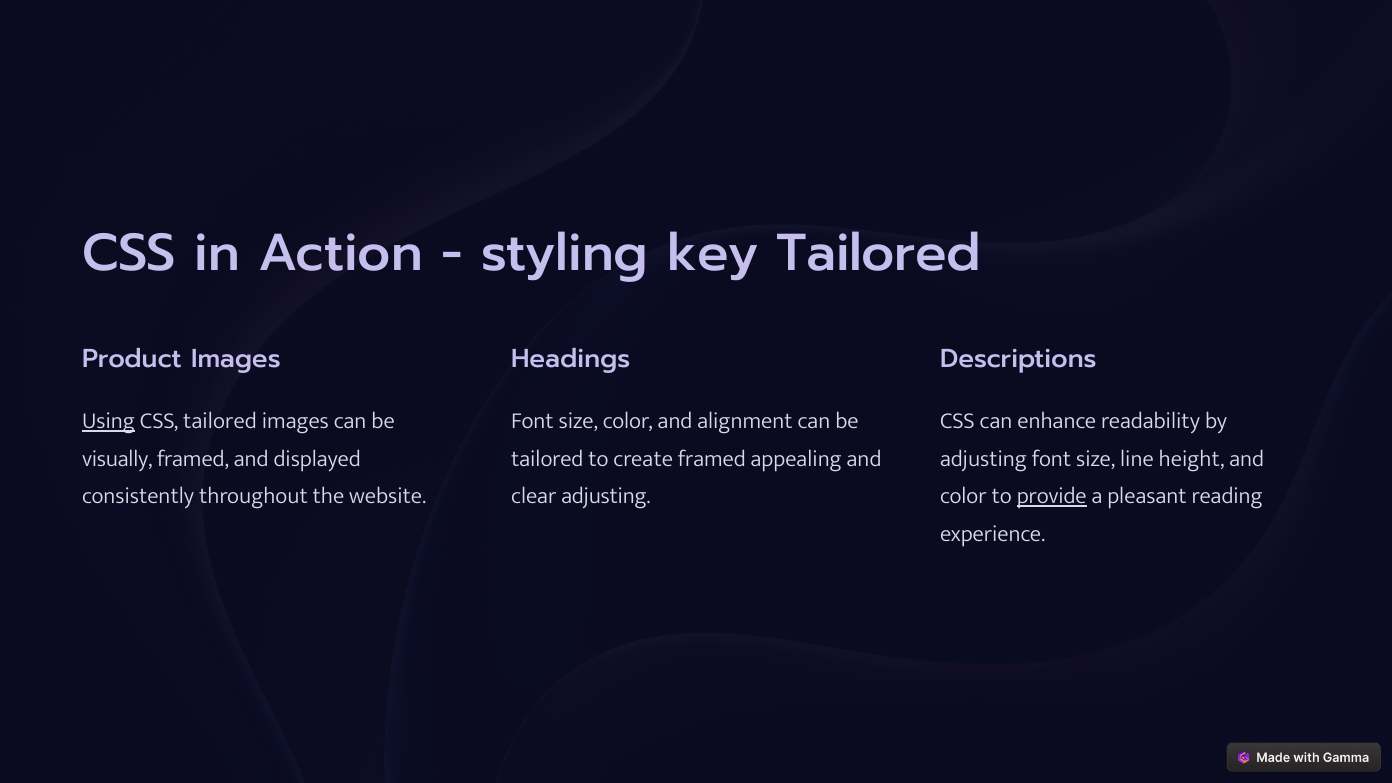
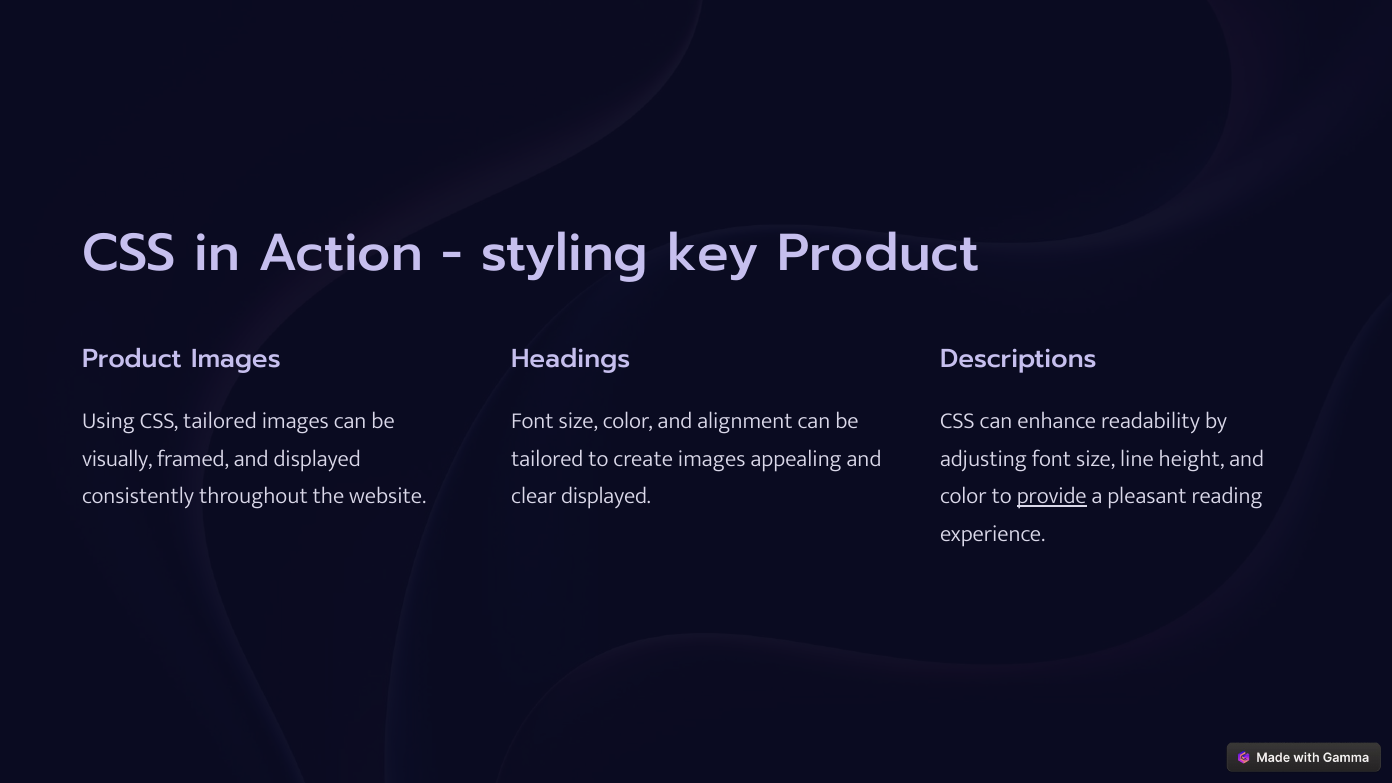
key Tailored: Tailored -> Product (879, 253)
Using underline: present -> none (109, 421)
create framed: framed -> images (712, 459)
clear adjusting: adjusting -> displayed (606, 496)
